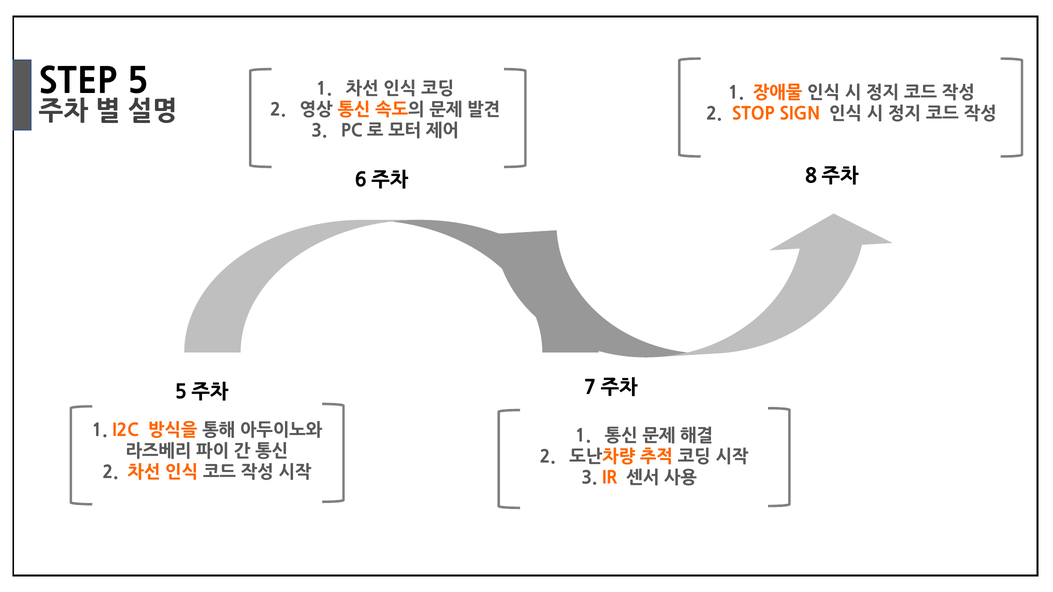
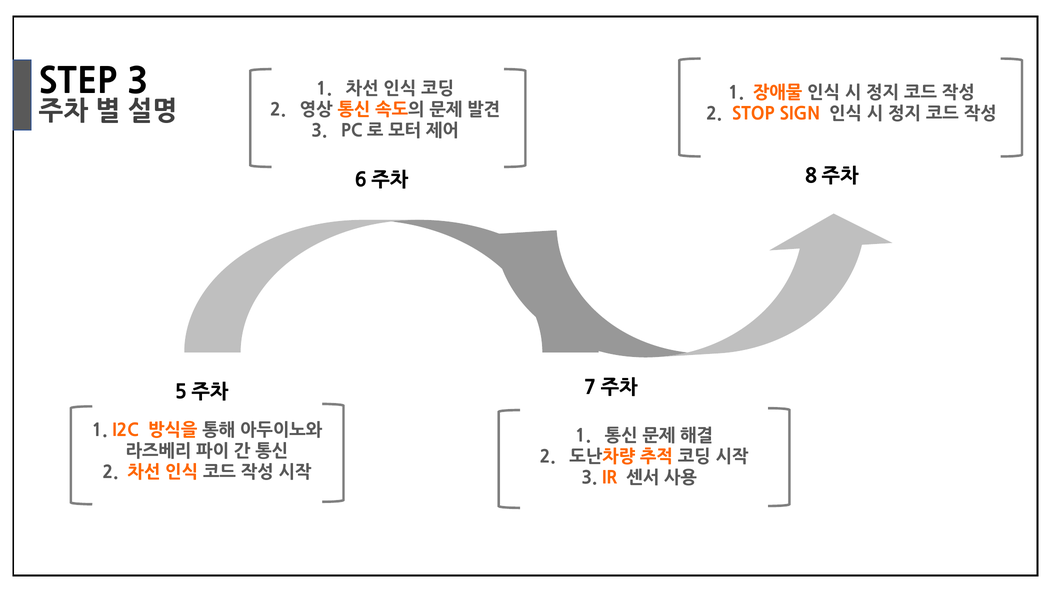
STEP 5: 5 -> 3 (138, 82)
